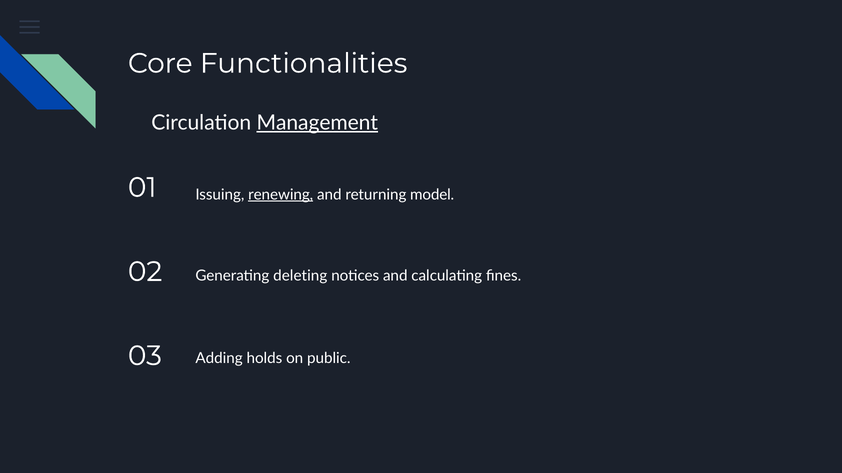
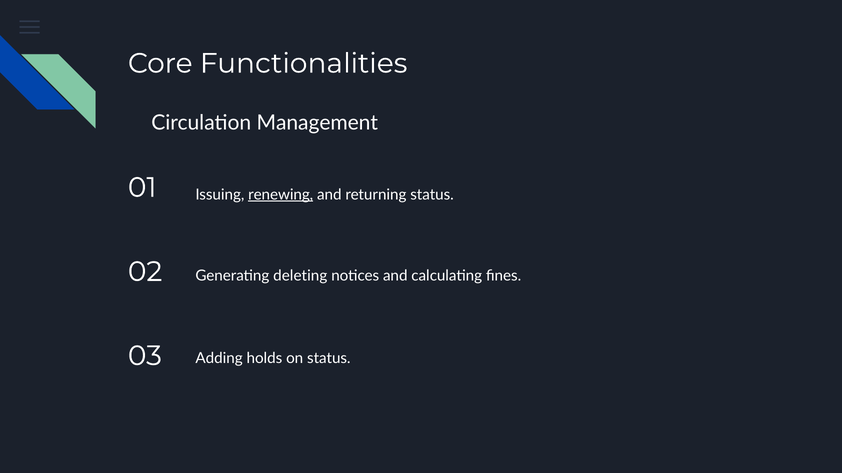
Management underline: present -> none (317, 123)
returning model: model -> status (432, 195)
on public: public -> status (329, 359)
